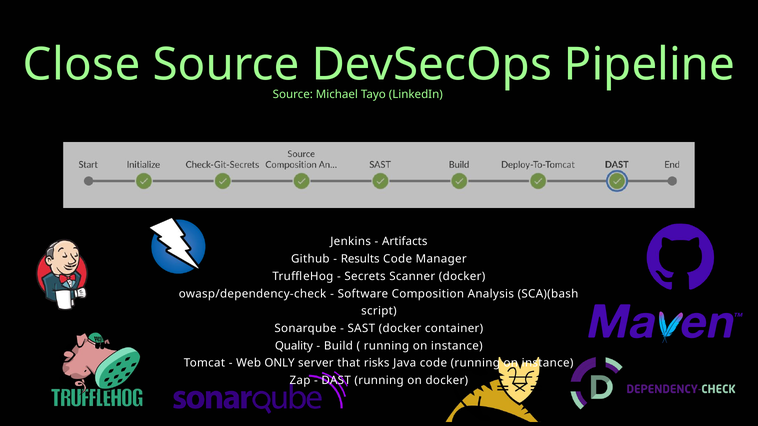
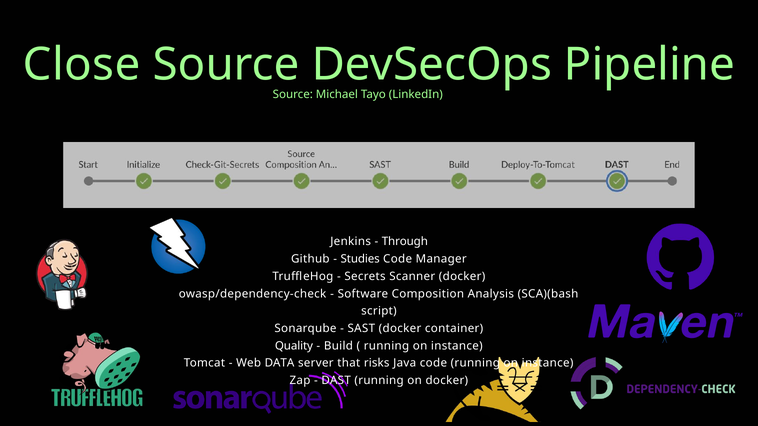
Artifacts: Artifacts -> Through (405, 242)
Results: Results -> Studies (360, 259)
ONLY: ONLY -> DATA (279, 363)
